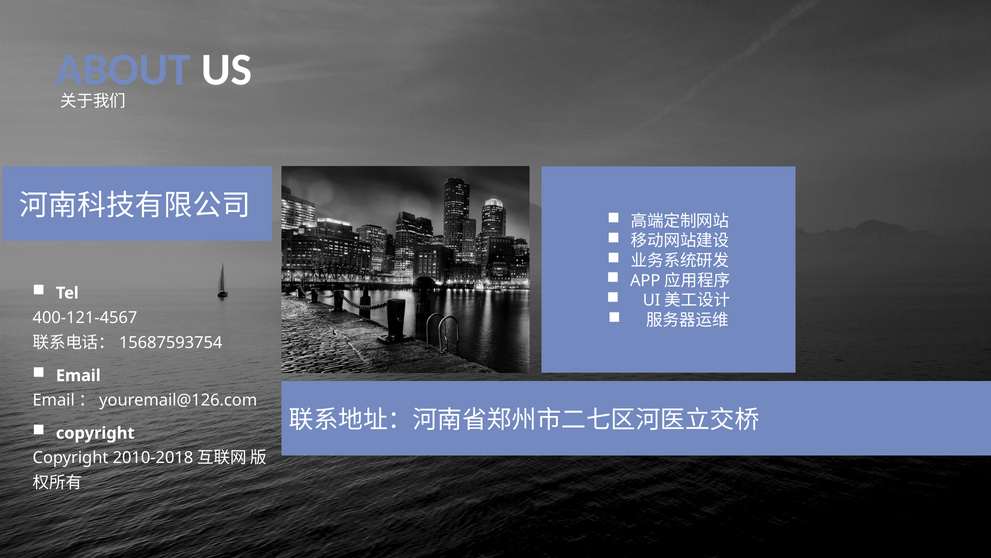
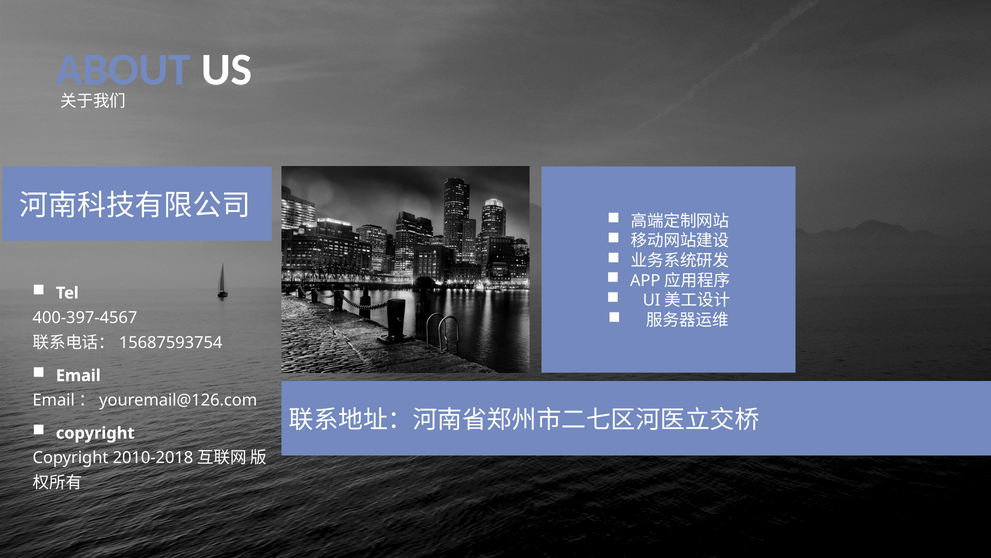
400-121-4567: 400-121-4567 -> 400-397-4567 (85, 318)
